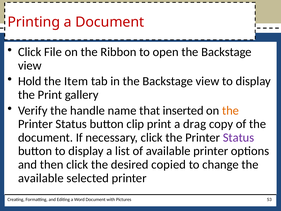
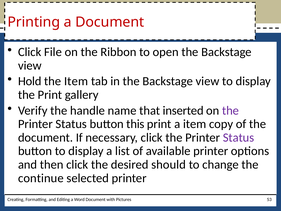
the colour: orange -> purple (231, 110)
clip: clip -> this (135, 124)
a drag: drag -> item (195, 124)
copied: copied -> should (169, 164)
available: available -> continue (41, 178)
